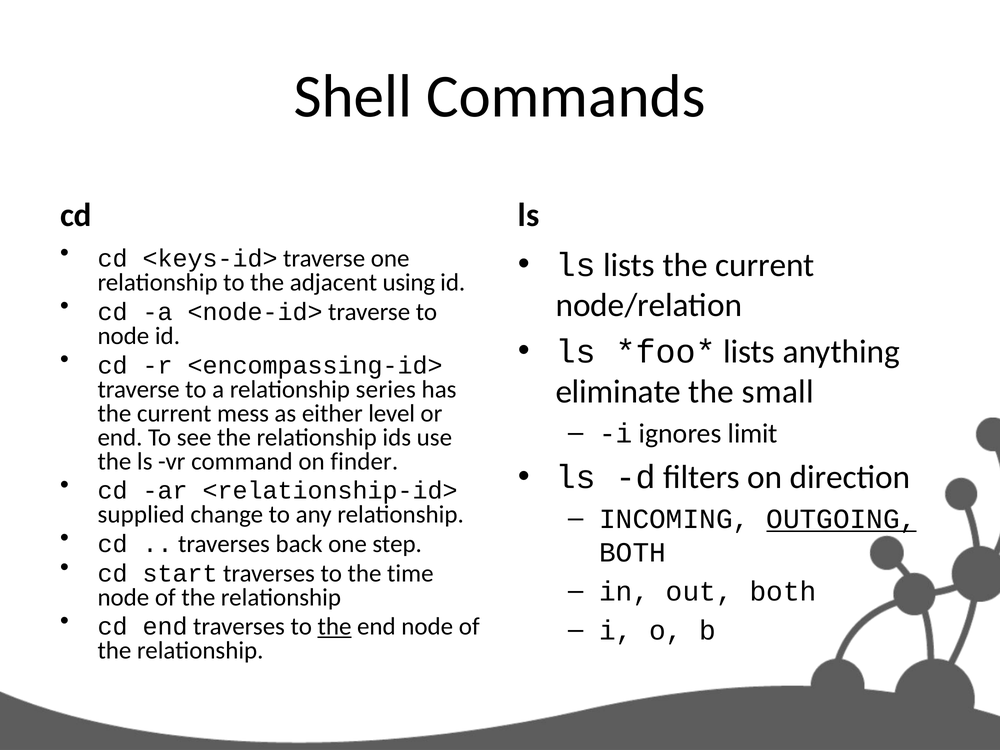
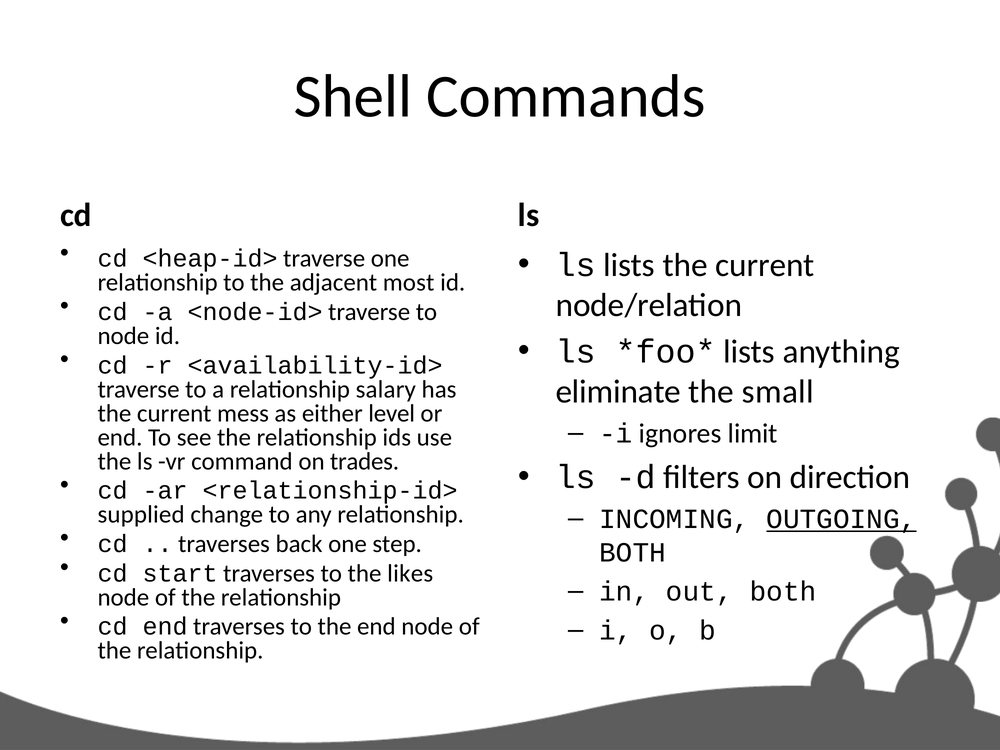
<keys-id>: <keys-id> -> <heap-id> (210, 259)
using: using -> most (409, 283)
<encompassing-id>: <encompassing-id> -> <availability-id> (315, 365)
series: series -> salary (386, 389)
finder: finder -> trades (364, 461)
time: time -> likes (410, 573)
the underline: present -> none (335, 627)
